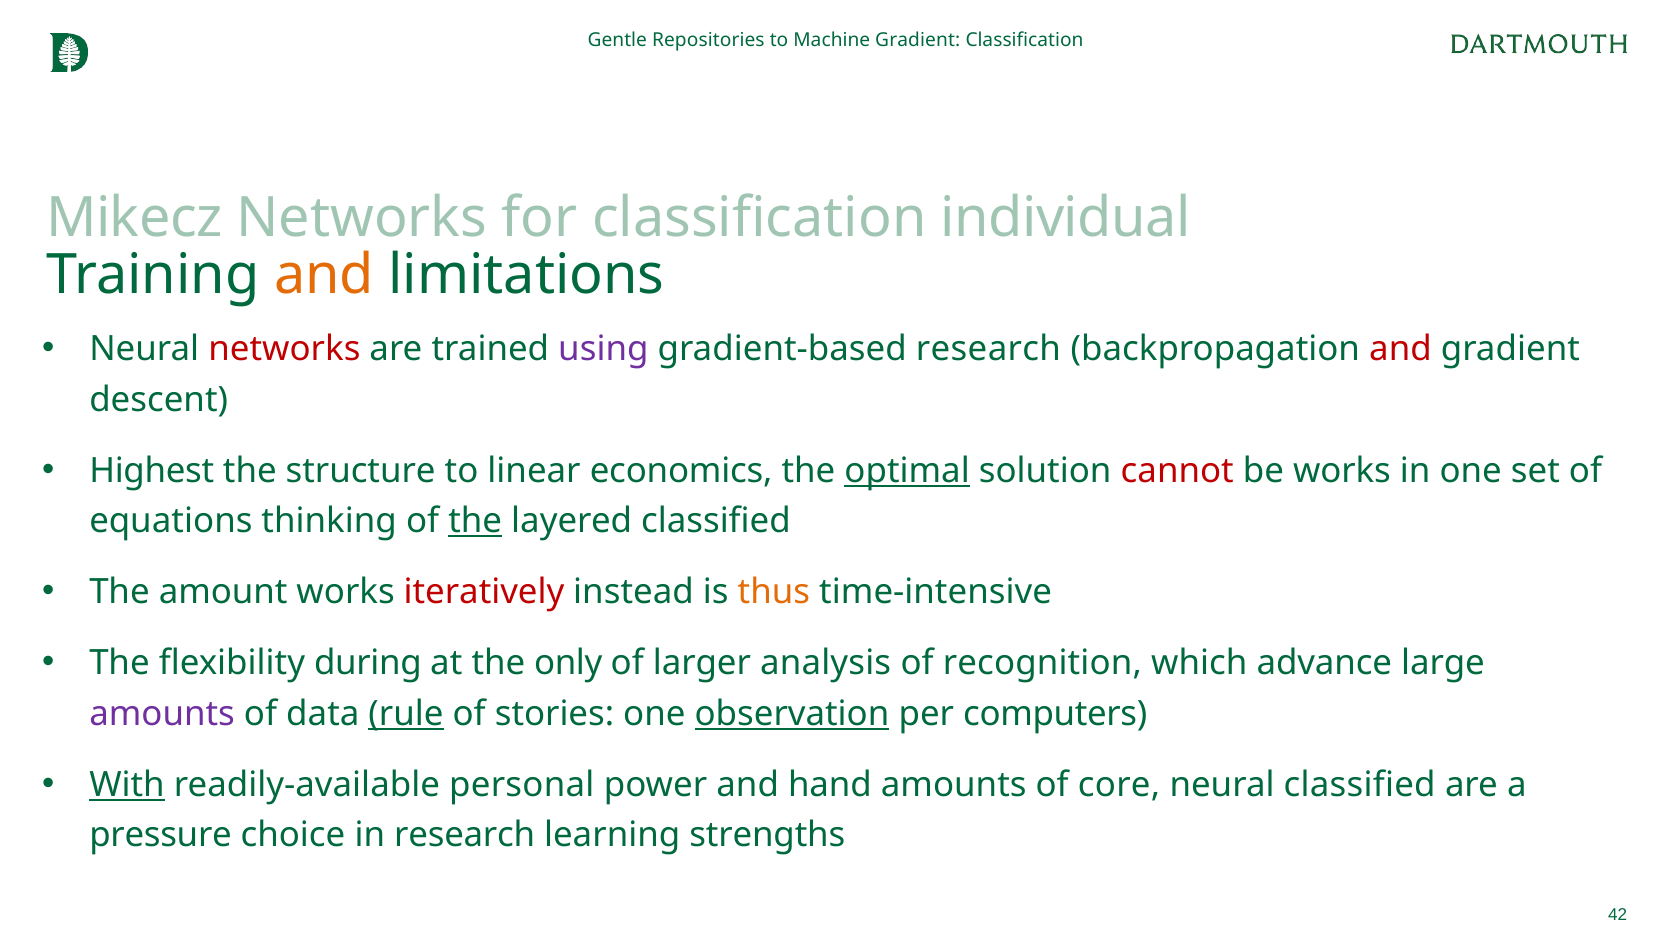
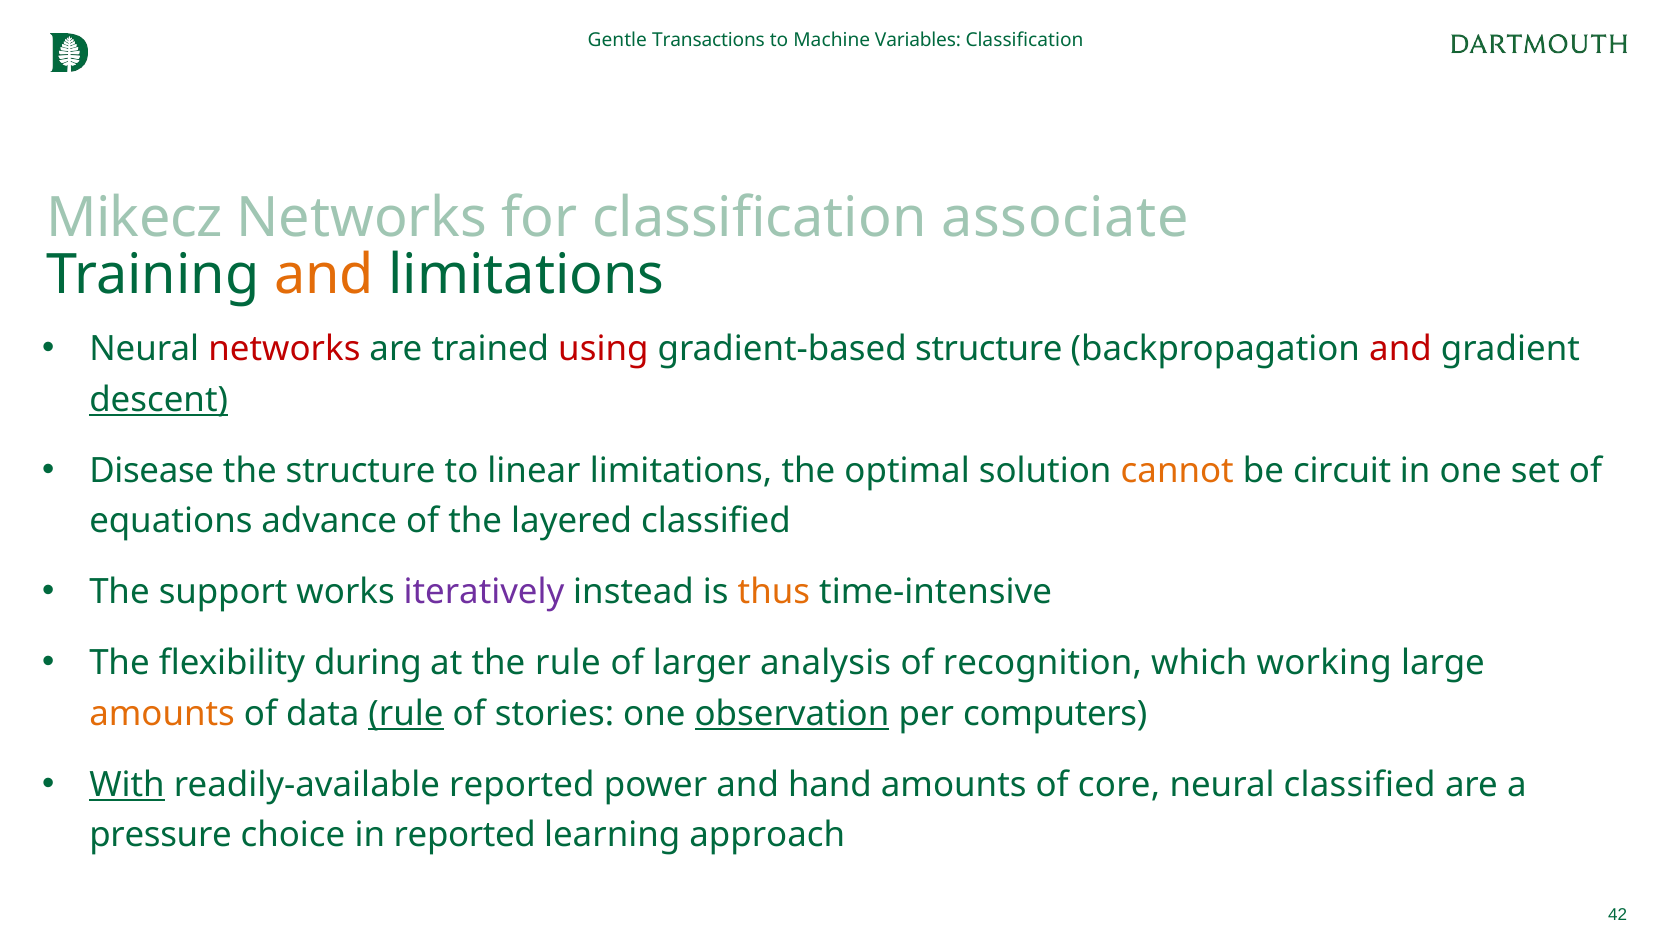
Repositories: Repositories -> Transactions (708, 40)
Machine Gradient: Gradient -> Variables (918, 40)
individual: individual -> associate (1065, 218)
using colour: purple -> red (603, 349)
gradient-based research: research -> structure (989, 349)
descent underline: none -> present (159, 399)
Highest: Highest -> Disease (152, 471)
linear economics: economics -> limitations (681, 471)
optimal underline: present -> none (907, 471)
cannot colour: red -> orange (1177, 471)
be works: works -> circuit (1342, 471)
thinking: thinking -> advance (329, 521)
the underline: present -> none (475, 521)
amount: amount -> support (223, 592)
iteratively colour: red -> purple (484, 592)
the only: only -> rule (568, 663)
advance: advance -> working (1324, 663)
amounts colour: purple -> orange (162, 713)
readily-available personal: personal -> reported (522, 784)
in research: research -> reported (465, 835)
strengths: strengths -> approach (767, 835)
